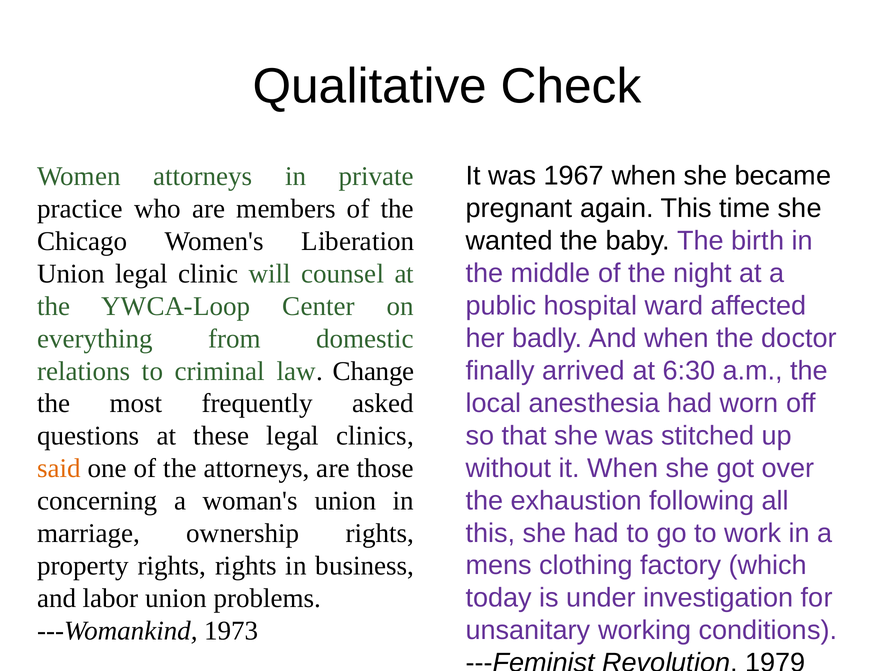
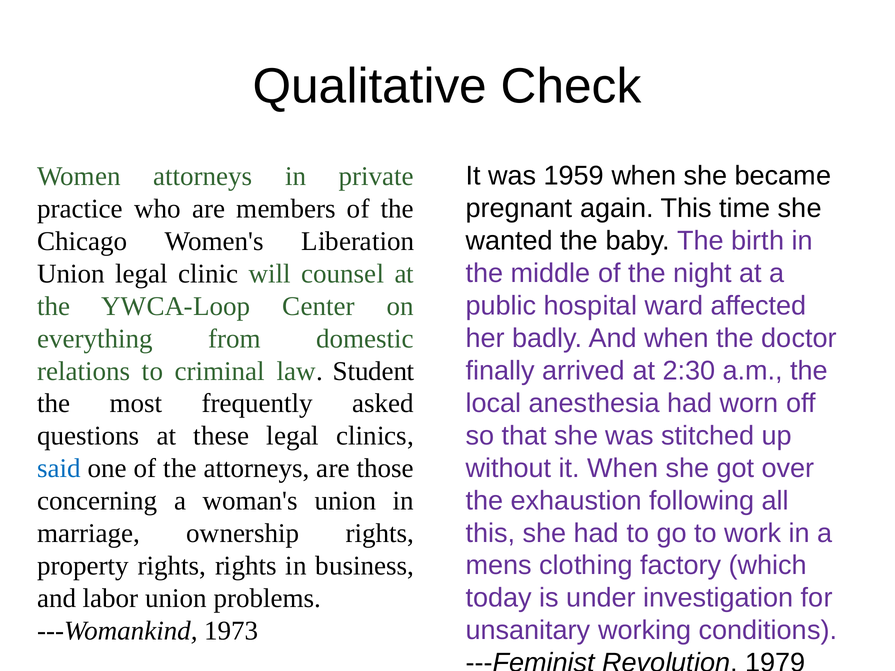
1967: 1967 -> 1959 (574, 176)
6:30: 6:30 -> 2:30 (689, 371)
Change: Change -> Student (374, 371)
said colour: orange -> blue (59, 469)
